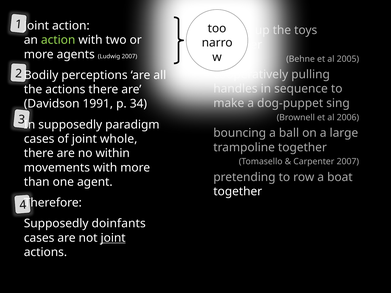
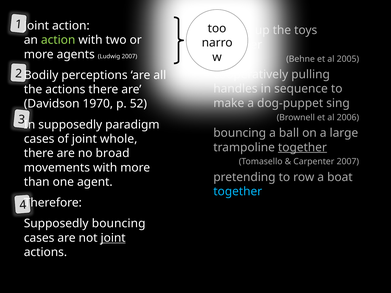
1991: 1991 -> 1970 (98, 104)
34: 34 -> 52 (138, 104)
together underline: none -> present (302, 147)
within: within -> broad (113, 153)
together colour: white -> light blue (238, 192)
Supposedly doinfants: doinfants -> bouncing (119, 224)
